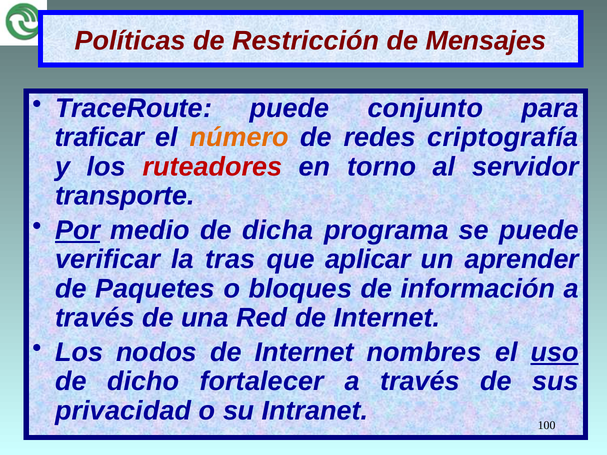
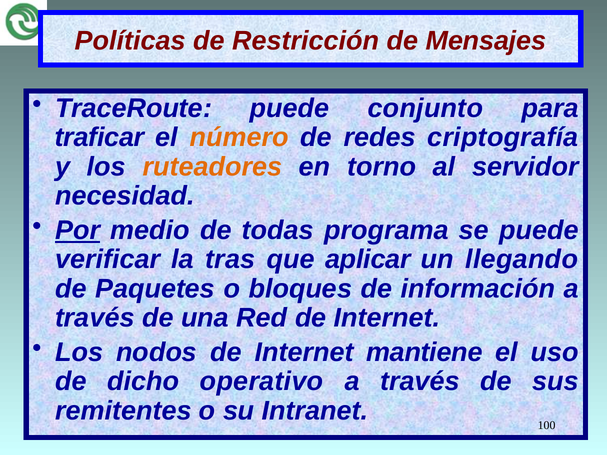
ruteadores colour: red -> orange (212, 167)
transporte: transporte -> necesidad (125, 196)
dicha: dicha -> todas (278, 231)
aprender: aprender -> llegando (522, 260)
nombres: nombres -> mantiene (424, 353)
uso underline: present -> none (555, 353)
fortalecer: fortalecer -> operativo (262, 382)
privacidad: privacidad -> remitentes (123, 411)
